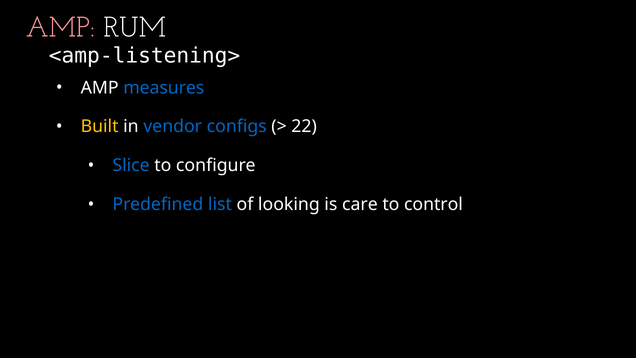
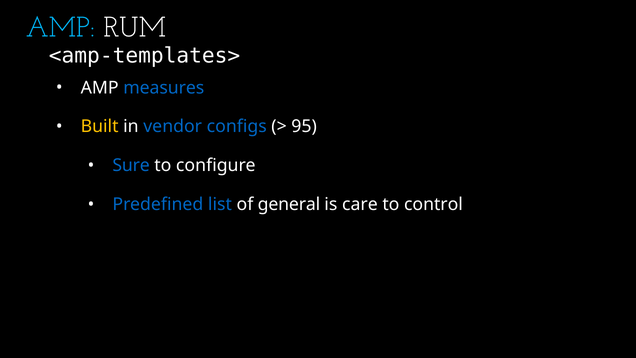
AMP colour: pink -> light blue (60, 27)
<amp-listening>: <amp-listening> -> <amp-templates> (145, 56)
22: 22 -> 95 (304, 127)
Slice: Slice -> Sure (131, 165)
looking: looking -> general (289, 204)
